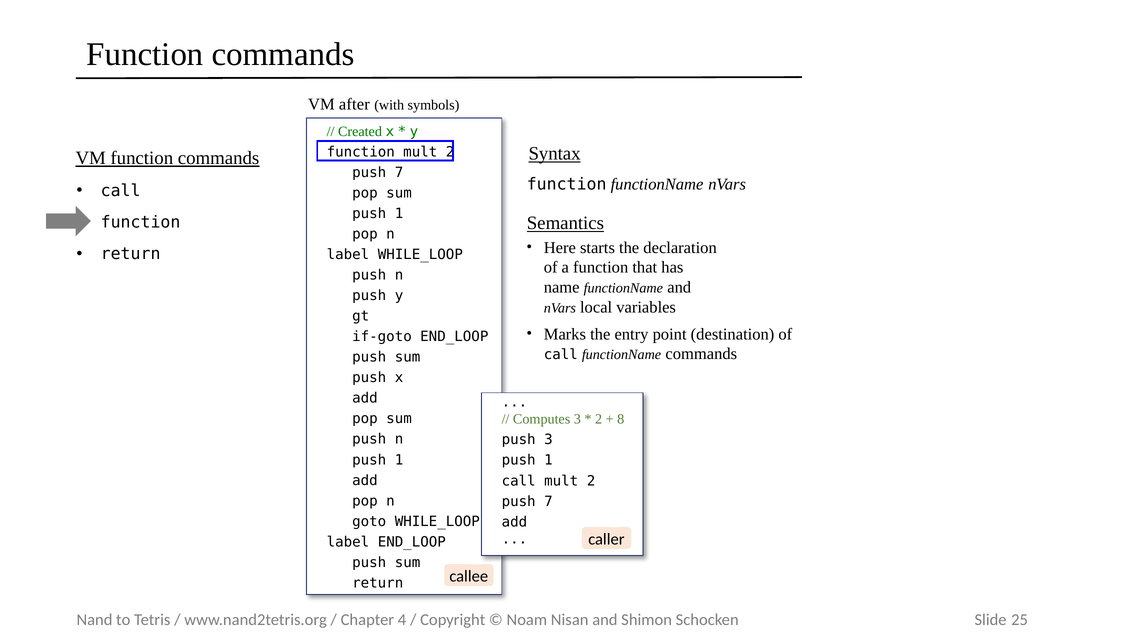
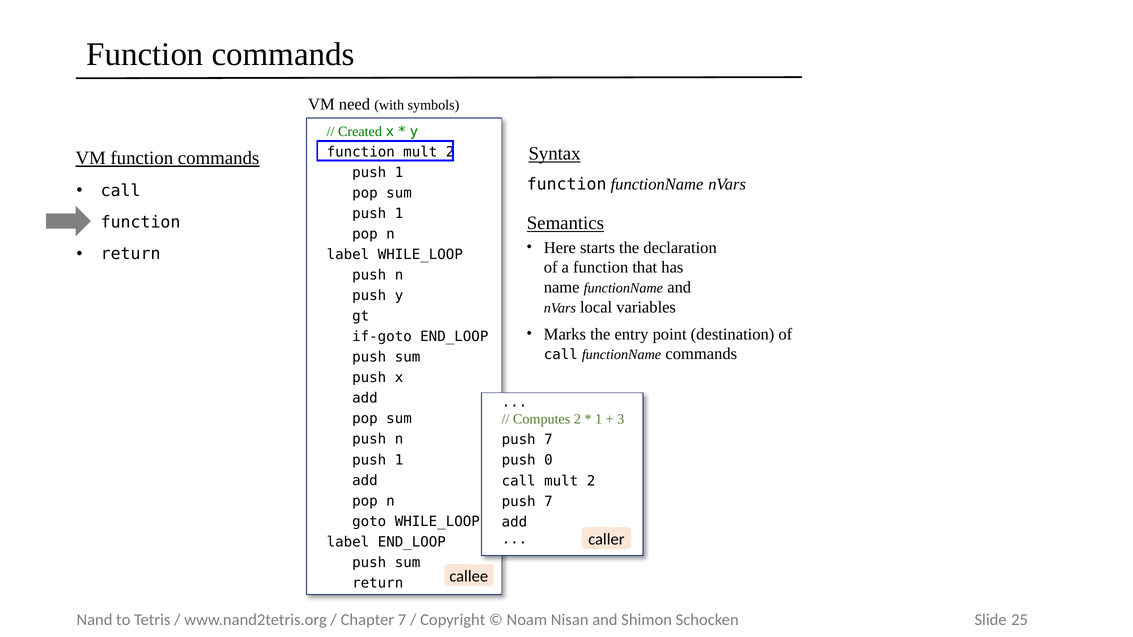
after: after -> need (354, 104)
7: 7 -> 1 (399, 173)
Computes 3: 3 -> 2 (577, 419)
2: 2 -> 1 (599, 419)
8: 8 -> 3 (621, 419)
3: 3 -> 7 (548, 440)
1: 1 -> 0 (548, 461)
4: 4 -> 7 (402, 620)
